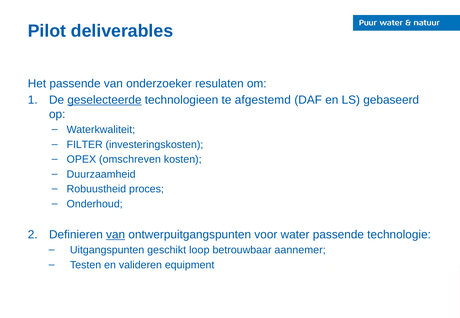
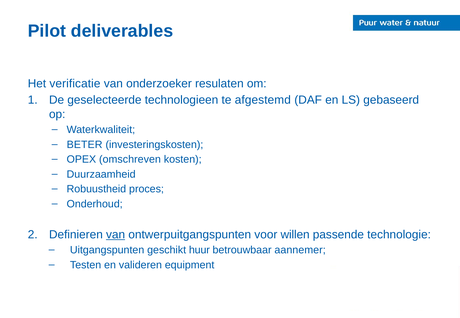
Het passende: passende -> verificatie (75, 84)
geselecteerde underline: present -> none (104, 100)
FILTER: FILTER -> BETER (85, 145)
water: water -> willen (295, 235)
loop: loop -> huur (199, 250)
